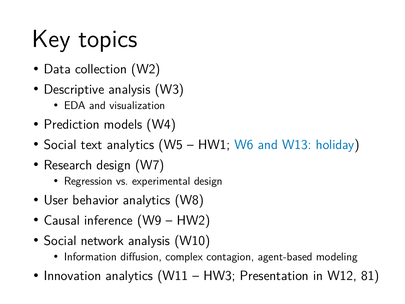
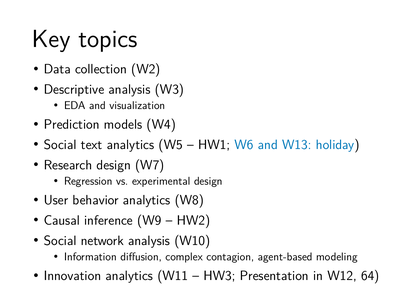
81: 81 -> 64 (370, 276)
